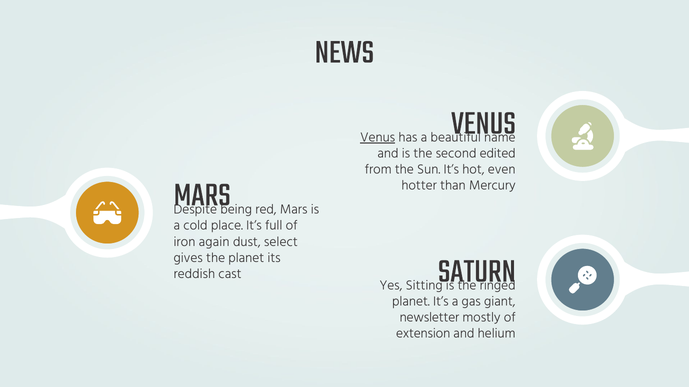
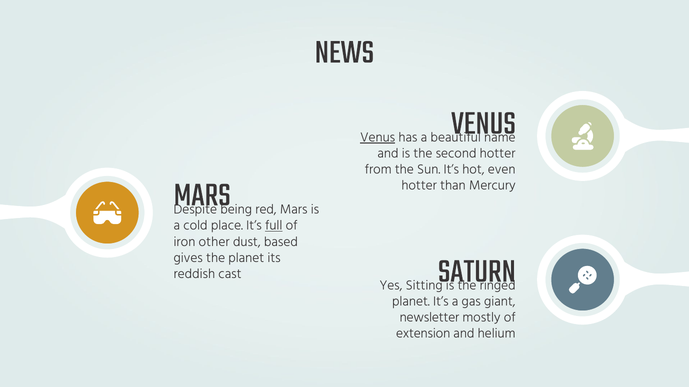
second edited: edited -> hotter (498, 154)
full underline: none -> present (274, 226)
again: again -> other (214, 242)
select: select -> based (281, 242)
